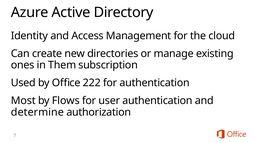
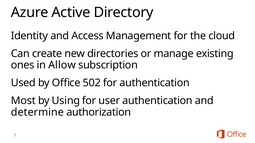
Them: Them -> Allow (62, 65)
222: 222 -> 502 (92, 83)
Flows: Flows -> Using (66, 101)
